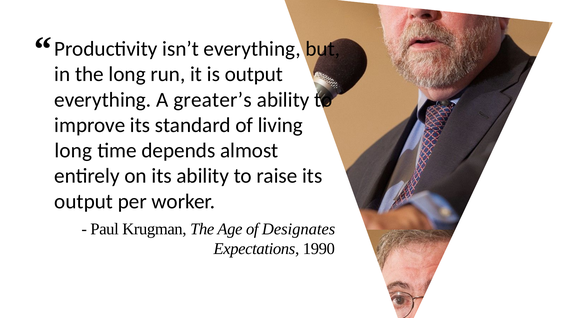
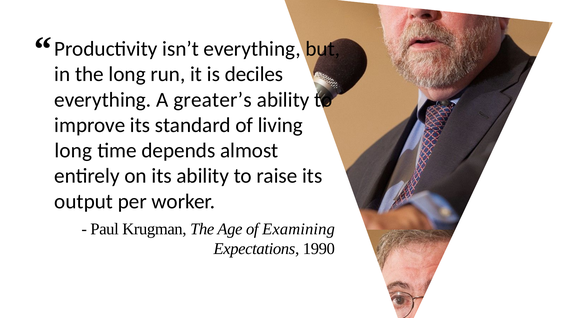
is output: output -> deciles (254, 74)
Designates: Designates -> Examining (299, 229)
